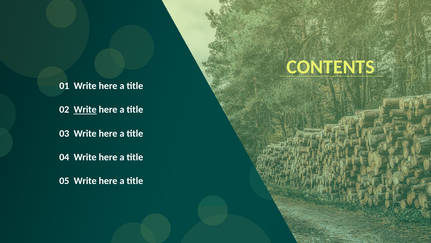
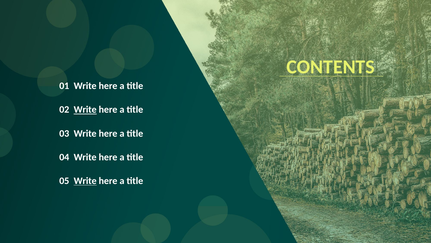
Write underline: none -> present (85, 180)
